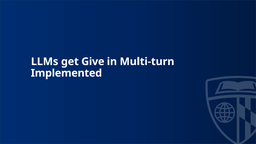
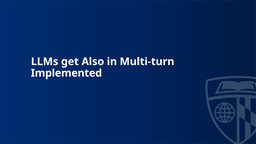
Give: Give -> Also (93, 62)
